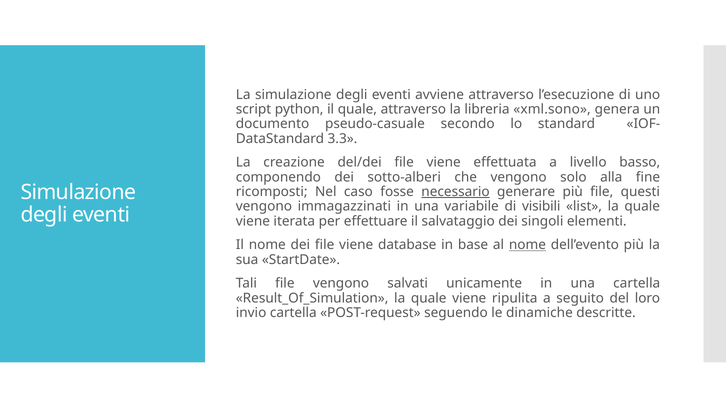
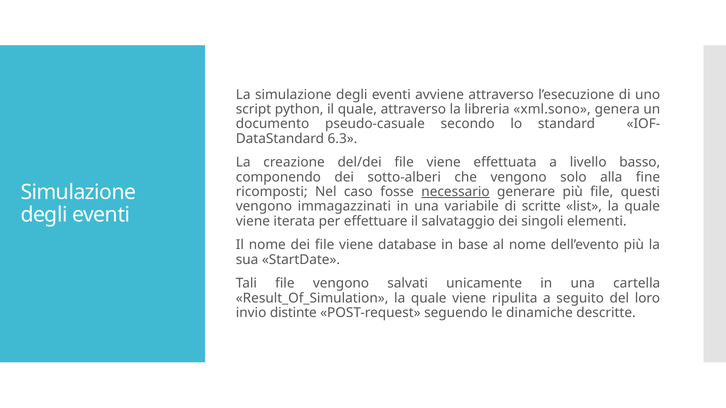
3.3: 3.3 -> 6.3 (342, 139)
visibili: visibili -> scritte (541, 207)
nome underline: present -> none (527, 245)
invio cartella: cartella -> distinte (293, 313)
